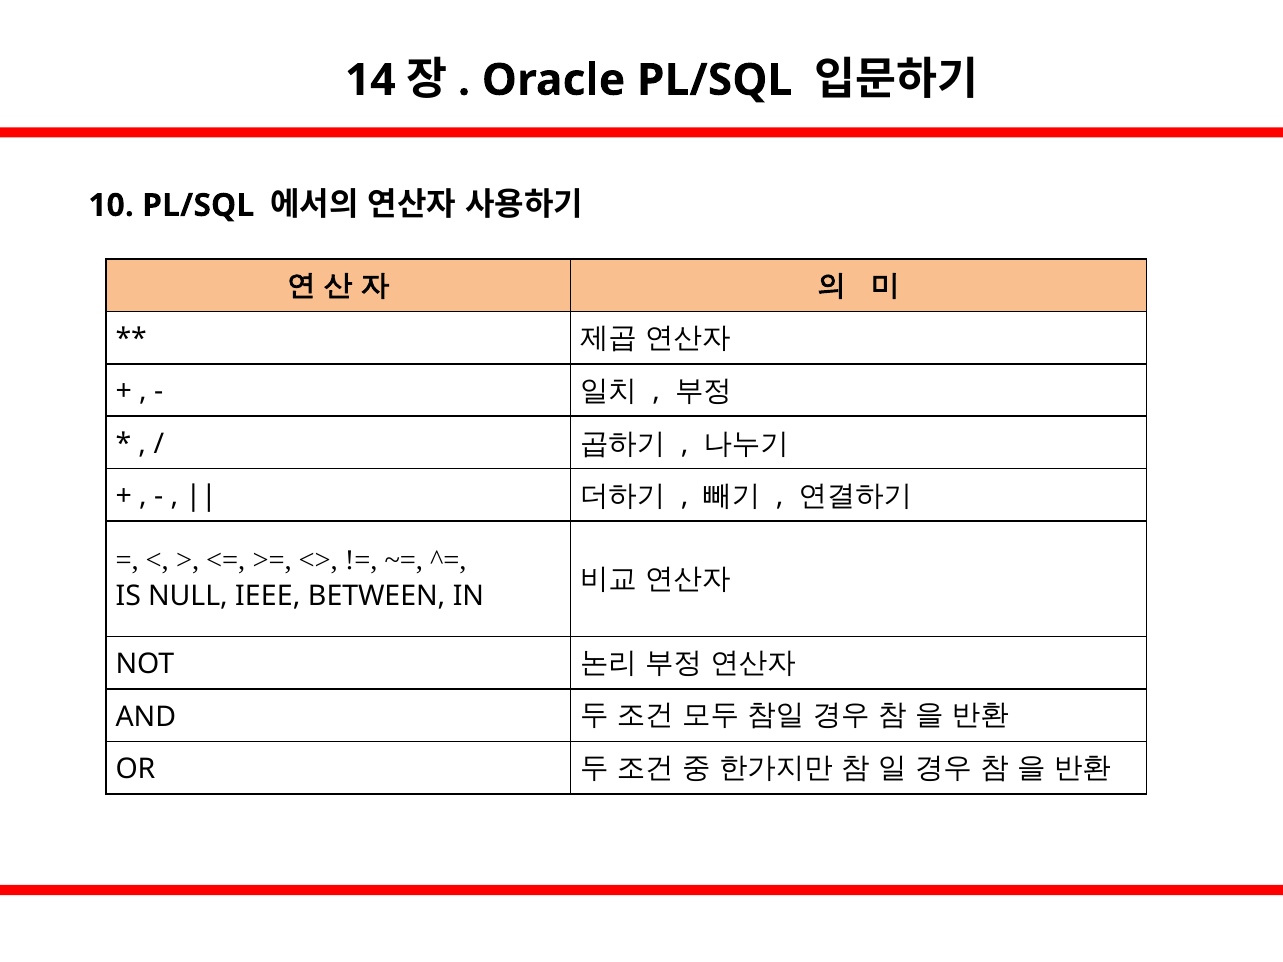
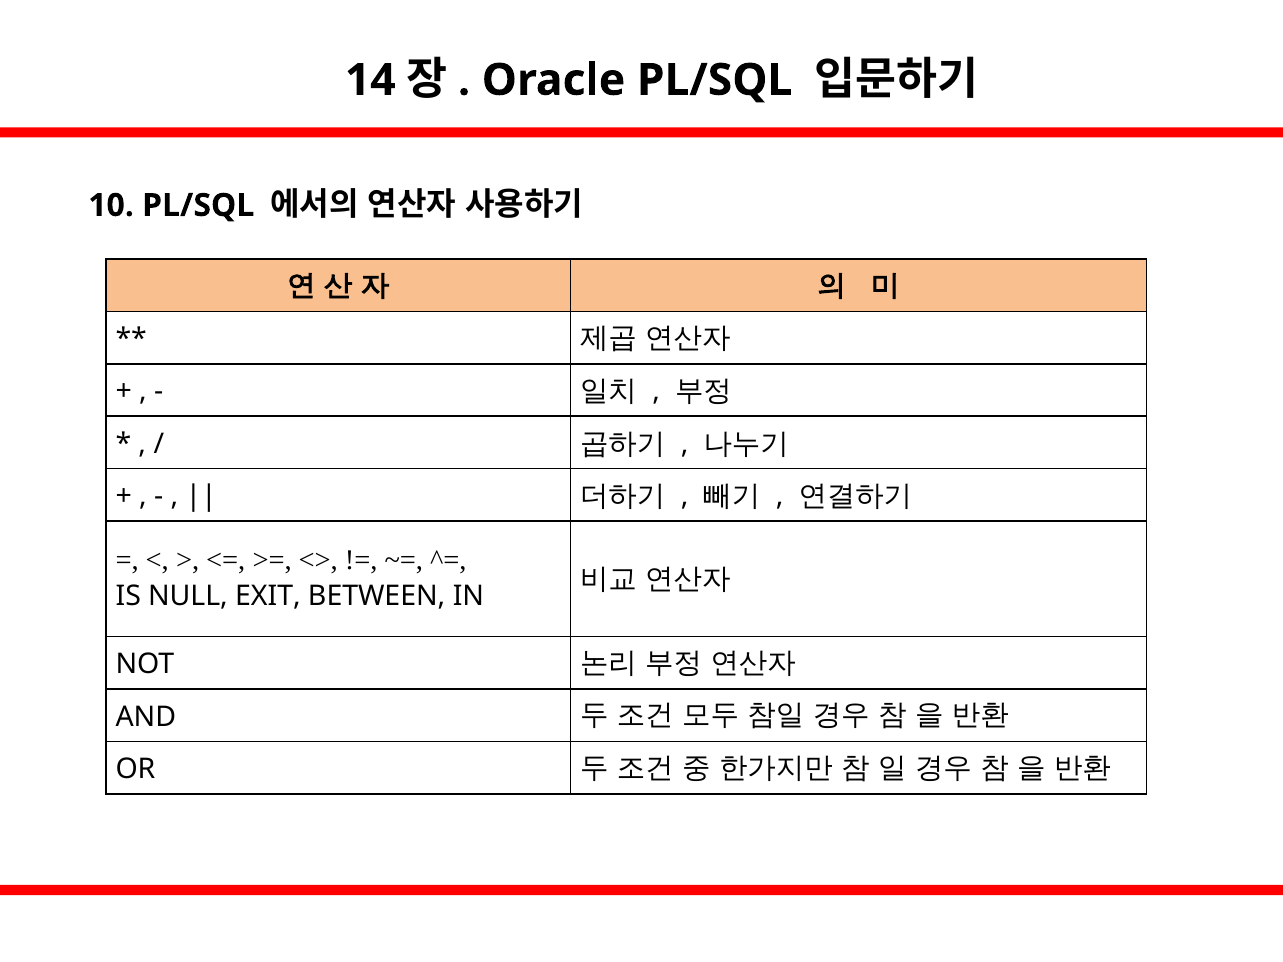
IEEE: IEEE -> EXIT (268, 596)
